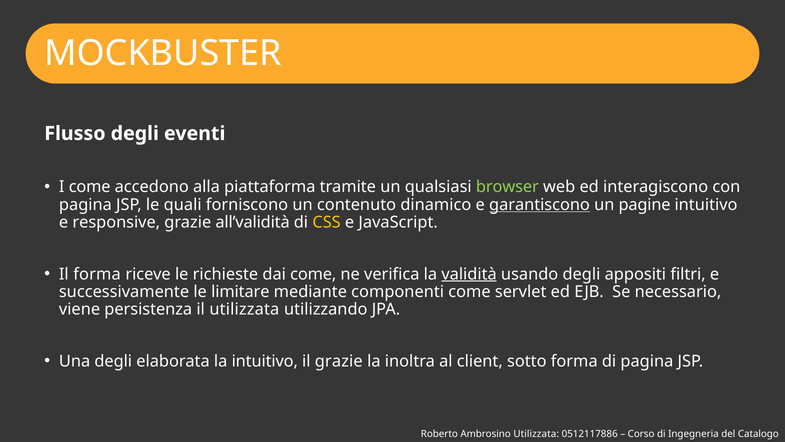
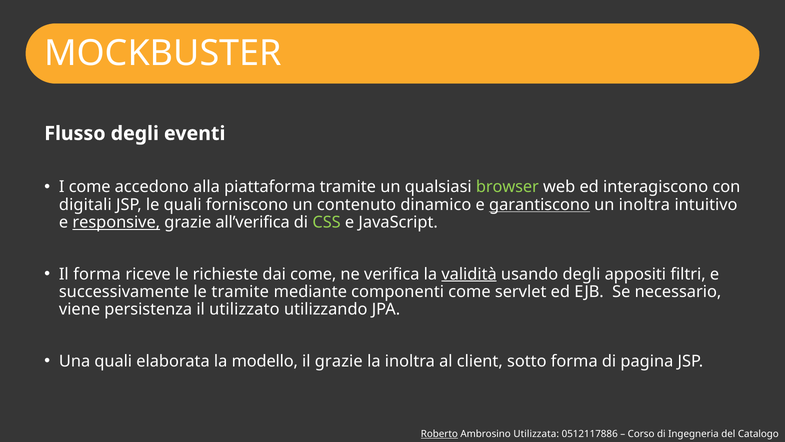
pagina: pagina -> digitali (85, 205)
un pagine: pagine -> inoltra (644, 205)
responsive underline: none -> present (116, 222)
all’validità: all’validità -> all’verifica (253, 222)
CSS colour: yellow -> light green (327, 222)
le limitare: limitare -> tramite (240, 292)
il utilizzata: utilizzata -> utilizzato (244, 309)
Una degli: degli -> quali (113, 361)
la intuitivo: intuitivo -> modello (265, 361)
Roberto underline: none -> present (439, 434)
